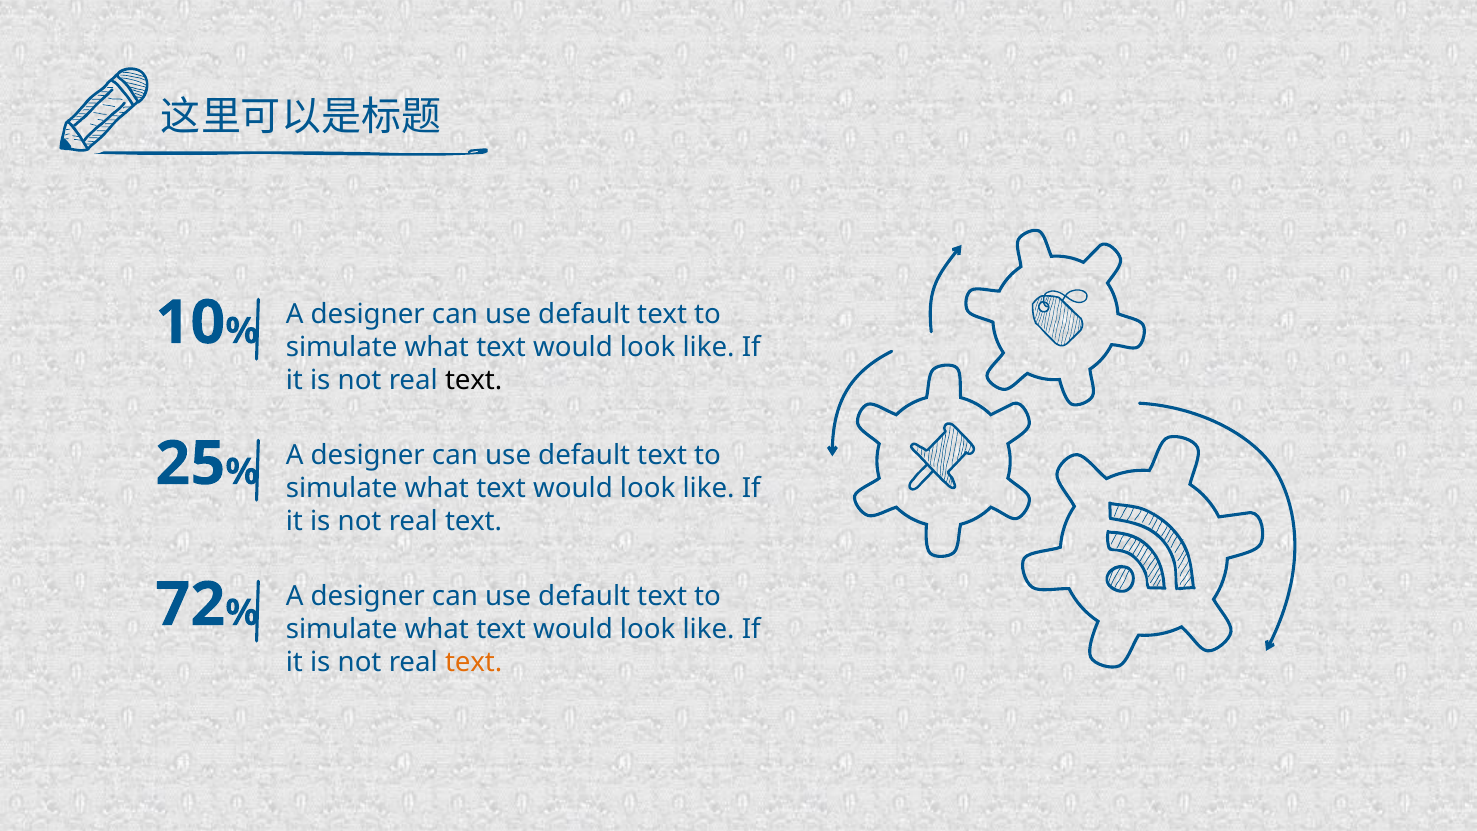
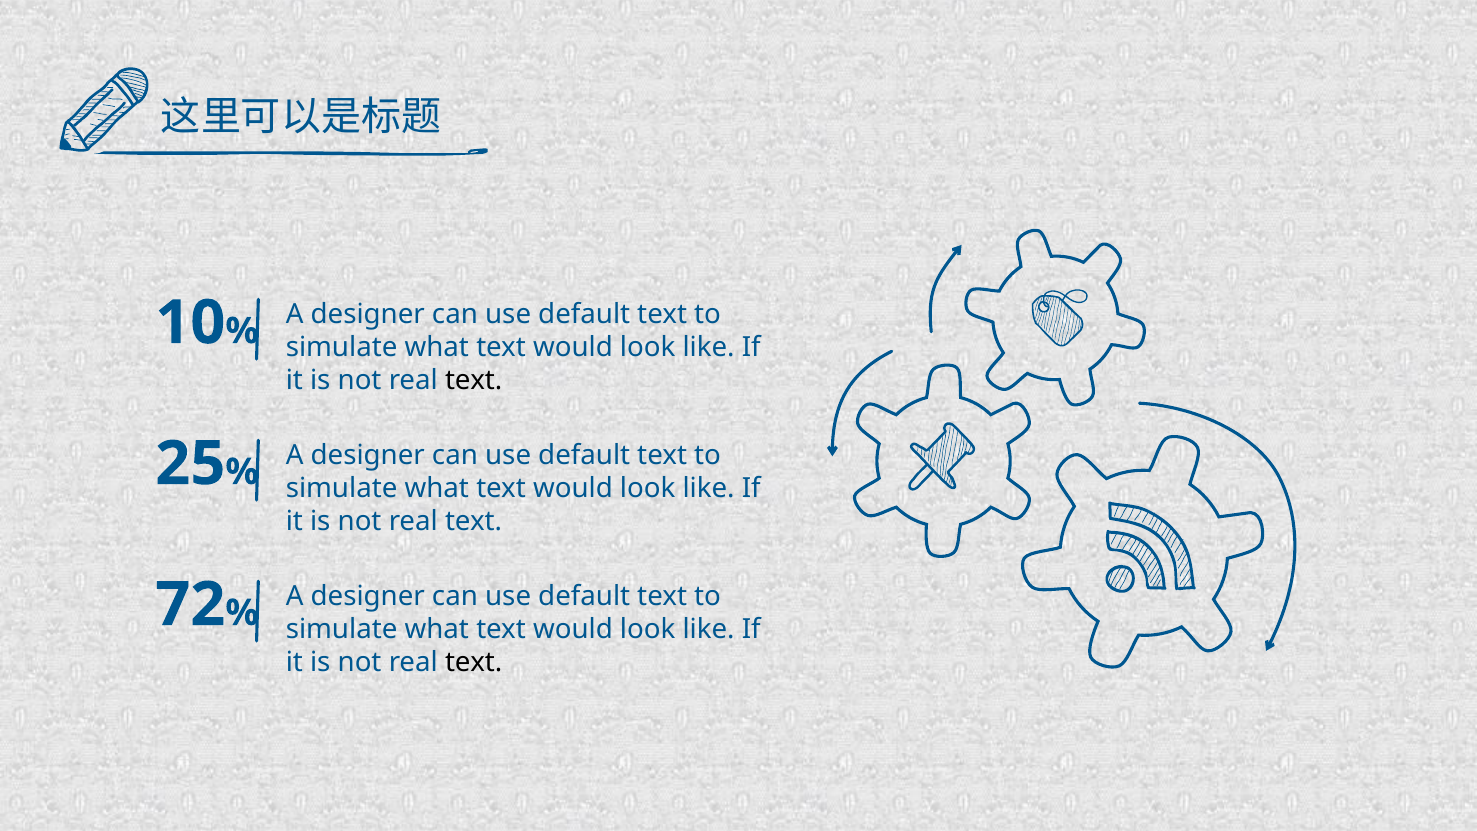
text colour: orange -> black (474, 663)
